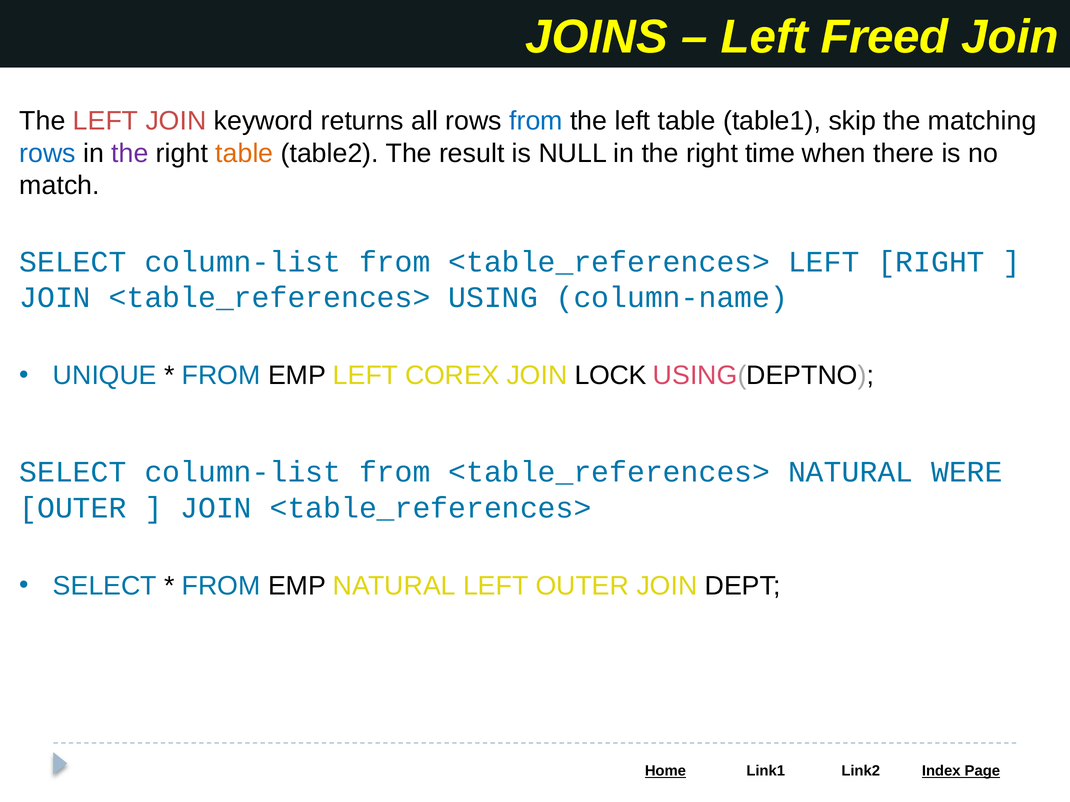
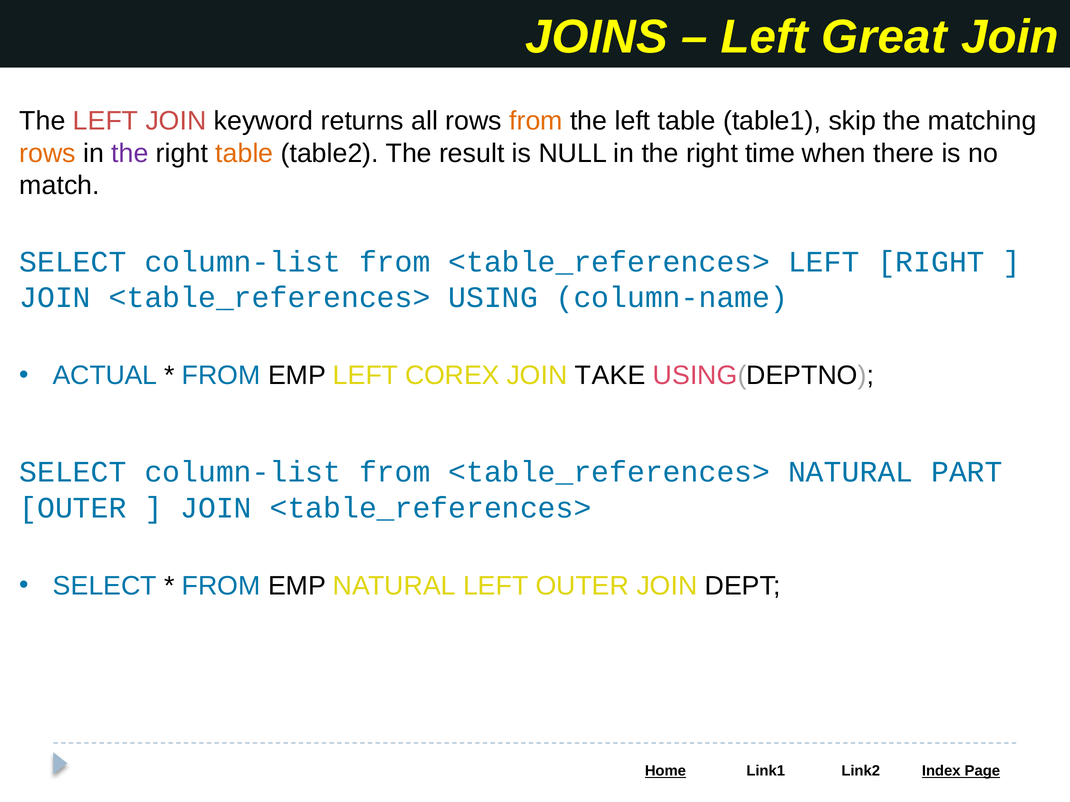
Freed: Freed -> Great (884, 37)
from colour: blue -> orange (536, 121)
rows colour: blue -> orange (48, 153)
UNIQUE: UNIQUE -> ACTUAL (105, 376)
LOCK: LOCK -> TAKE (610, 376)
WERE: WERE -> PART (967, 472)
